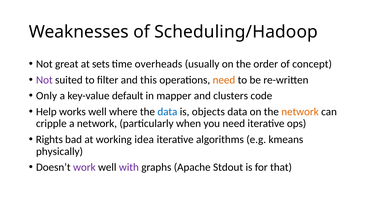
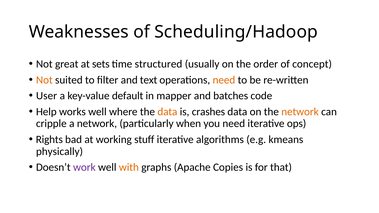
overheads: overheads -> structured (158, 64)
Not colour: purple -> orange (44, 80)
this: this -> text (149, 80)
Only: Only -> User (47, 96)
clusters: clusters -> batches (231, 96)
data colour: blue -> orange (167, 112)
objects: objects -> crashes (208, 112)
idea: idea -> stuff (144, 140)
with colour: purple -> orange (129, 167)
Stdout: Stdout -> Copies (228, 167)
